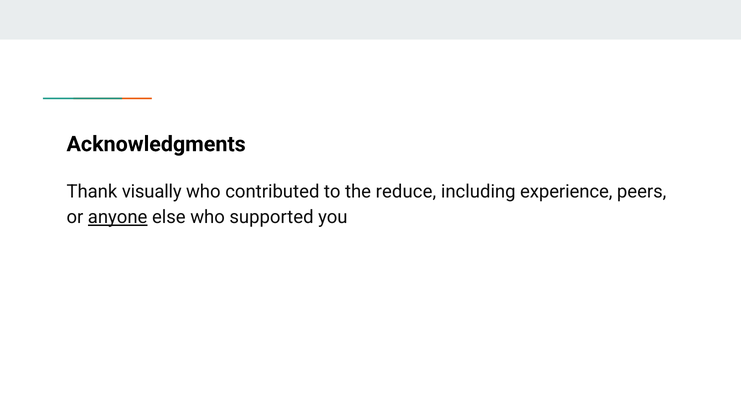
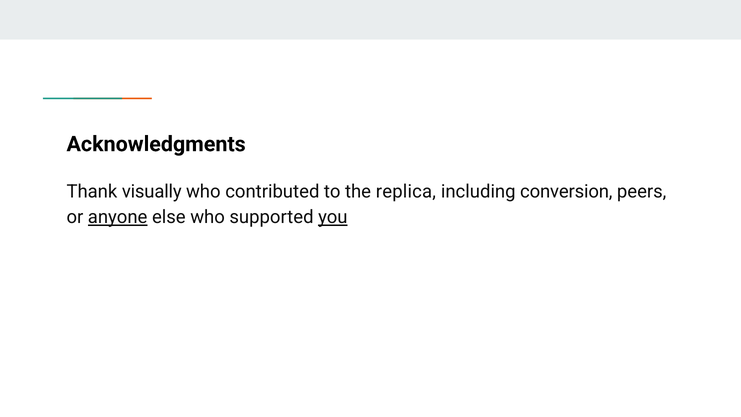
reduce: reduce -> replica (406, 192)
experience: experience -> conversion (566, 192)
you underline: none -> present (333, 217)
